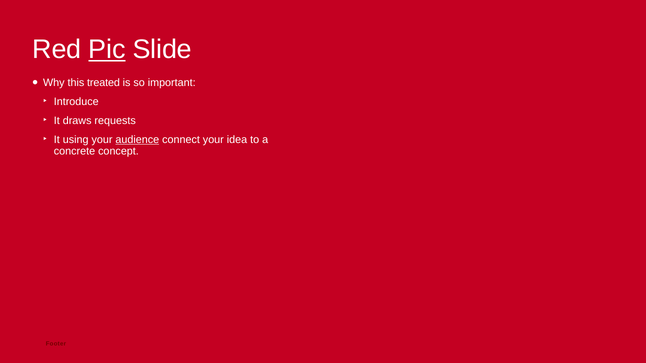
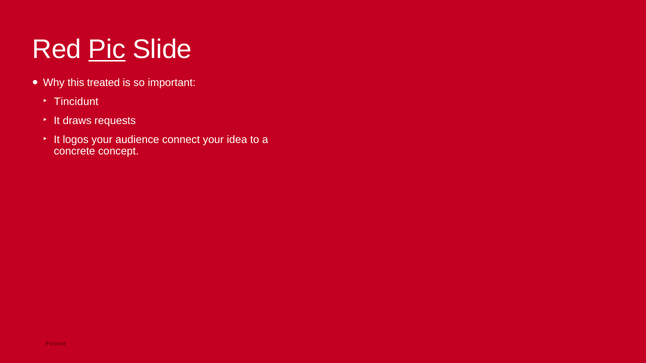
Introduce: Introduce -> Tincidunt (76, 102)
using: using -> logos (76, 140)
audience underline: present -> none (137, 140)
